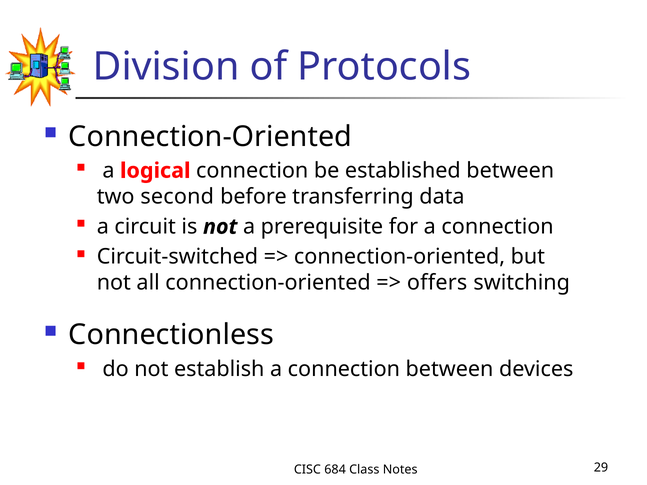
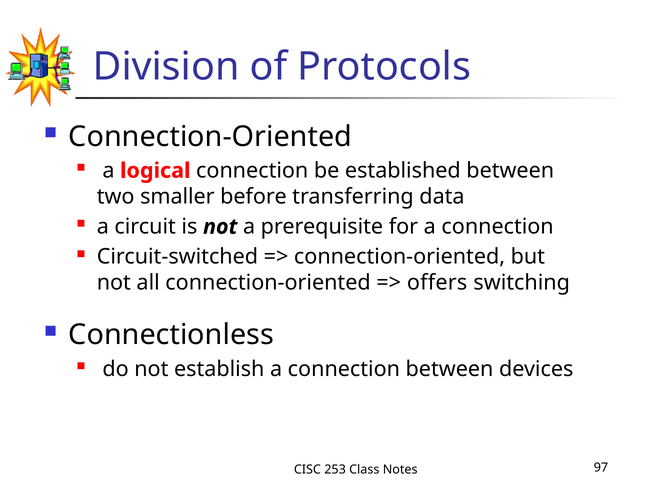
second: second -> smaller (177, 197)
684: 684 -> 253 (335, 470)
29: 29 -> 97 (601, 468)
